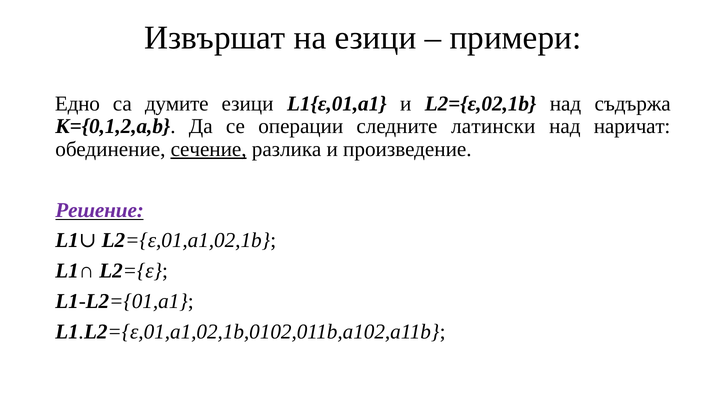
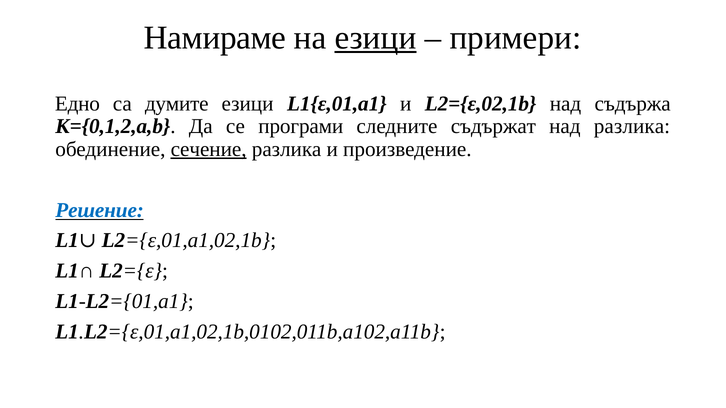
Извършат: Извършат -> Намираме (215, 38)
езици underline: none -> present (375, 38)
операции: операции -> програми (301, 127)
латински: латински -> съдържат (493, 127)
над наричат: наричат -> разлика (632, 127)
Решение colour: purple -> blue (100, 210)
